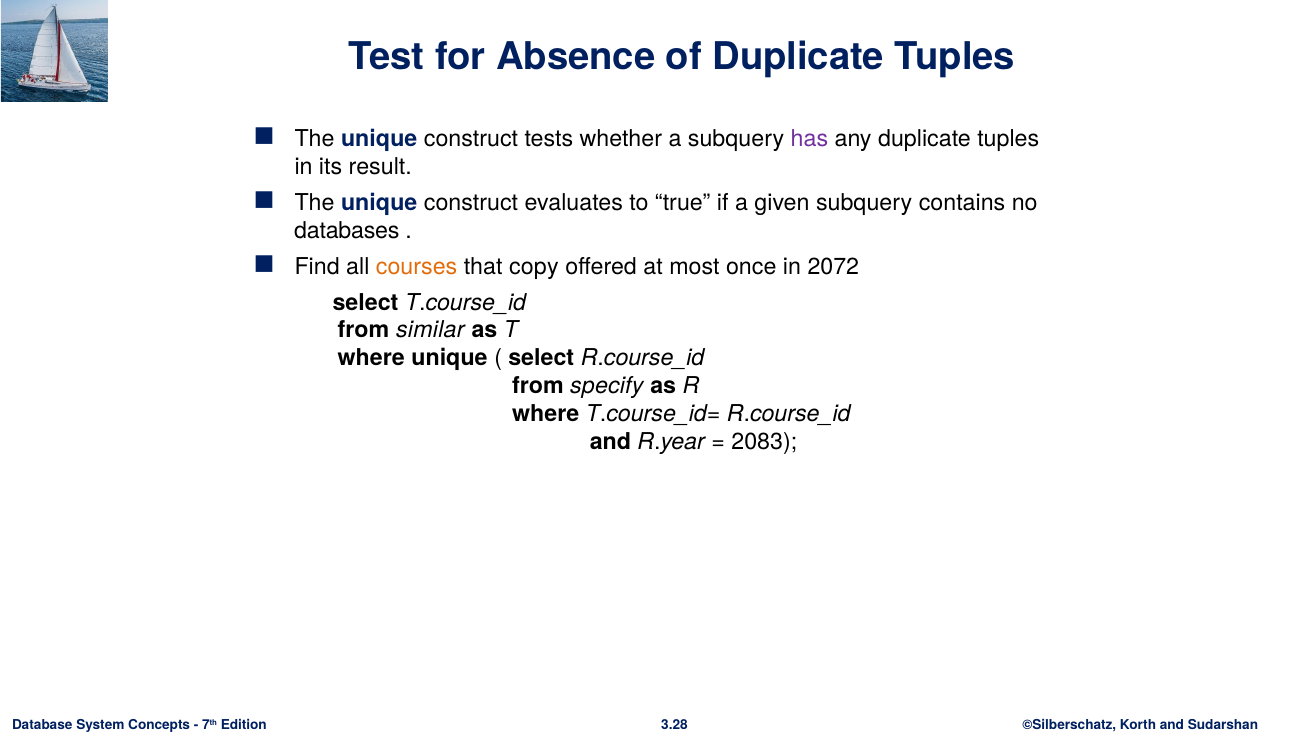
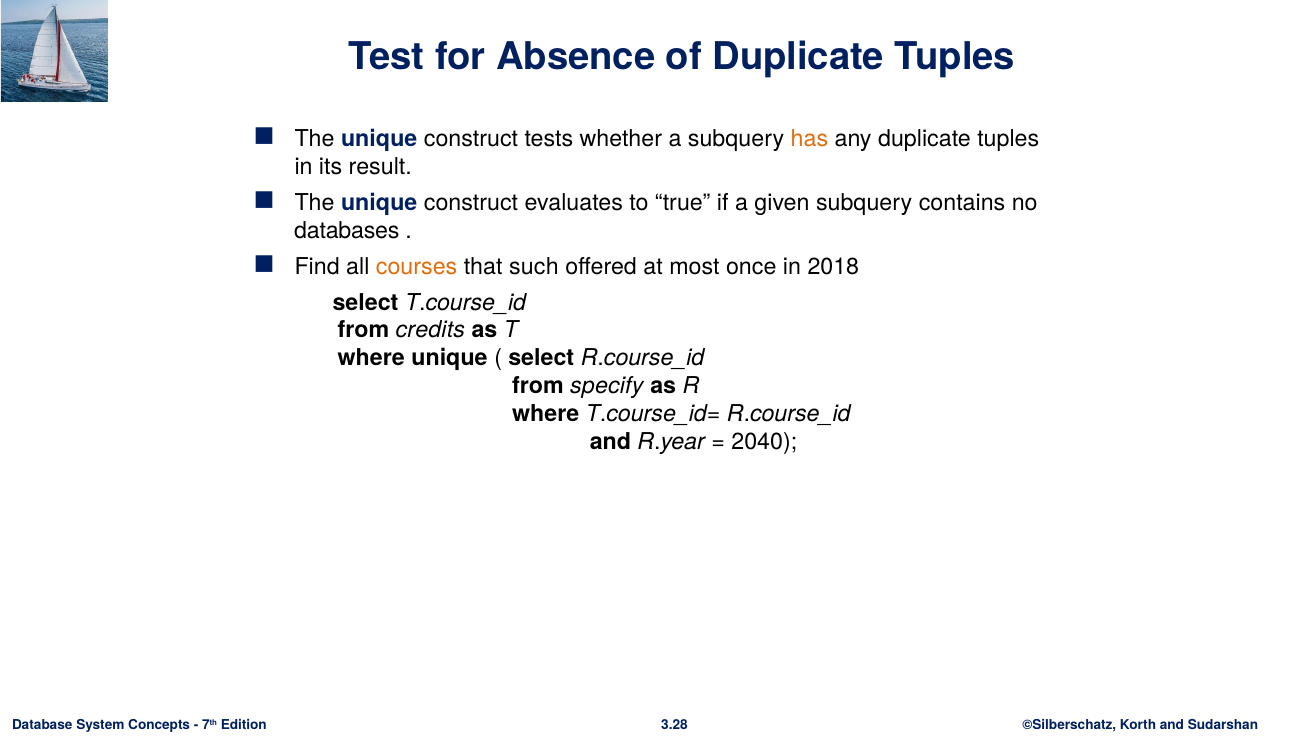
has colour: purple -> orange (809, 139)
copy: copy -> such (534, 267)
2072: 2072 -> 2018 (833, 267)
similar: similar -> credits (430, 330)
2083: 2083 -> 2040 (764, 442)
